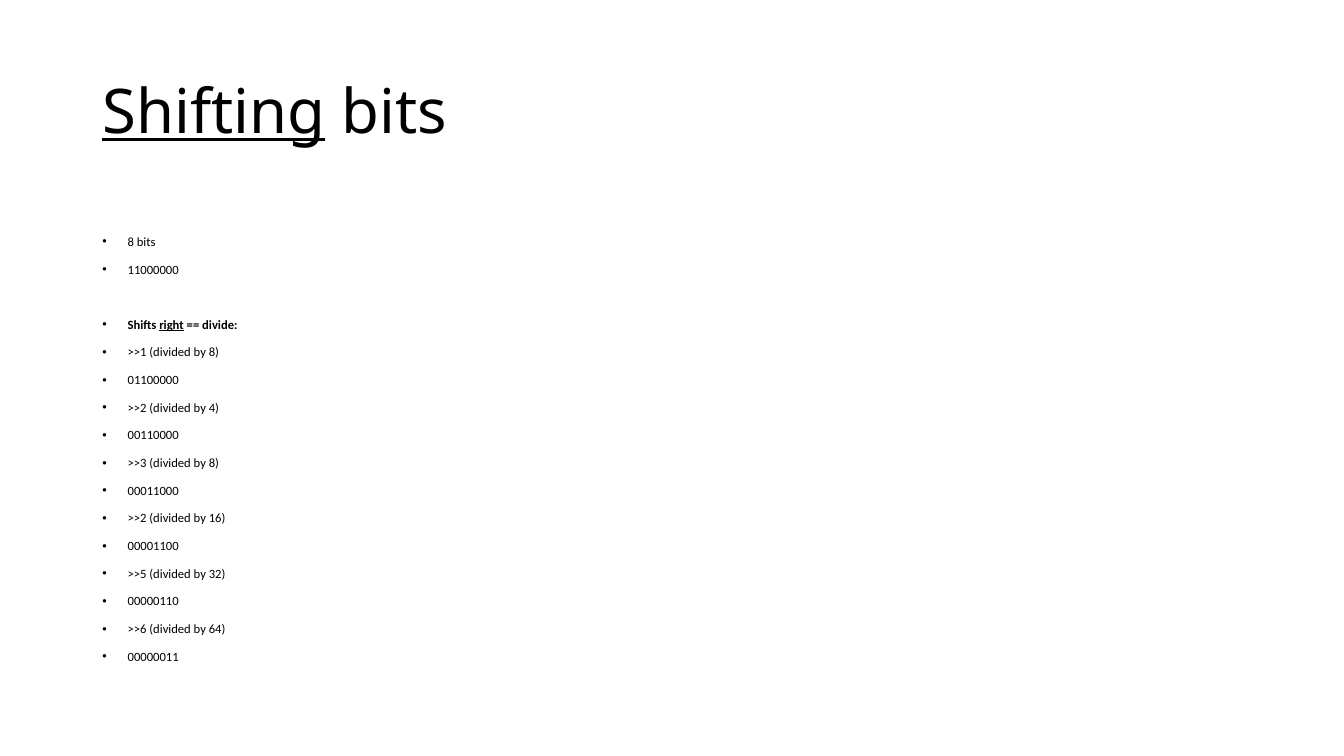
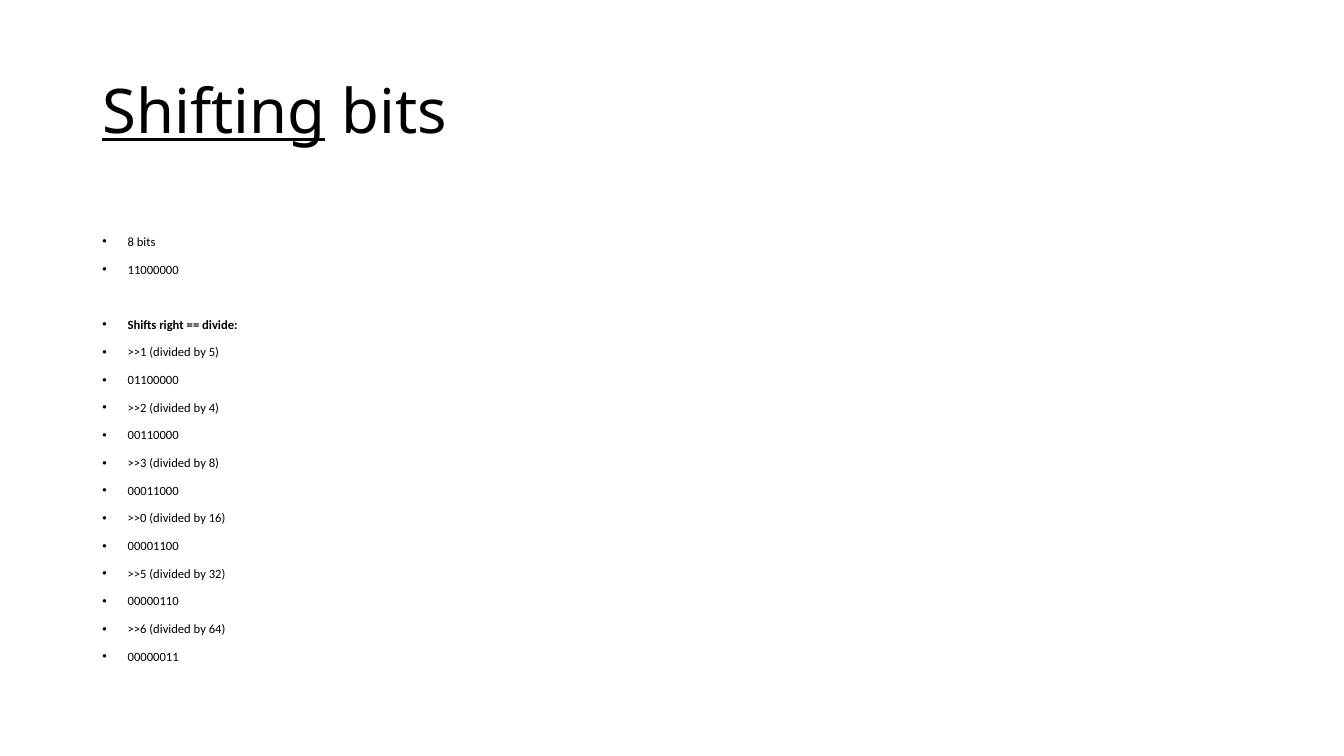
right underline: present -> none (172, 325)
>>1 divided by 8: 8 -> 5 (214, 353)
>>2: >>2 -> >>0 (137, 519)
